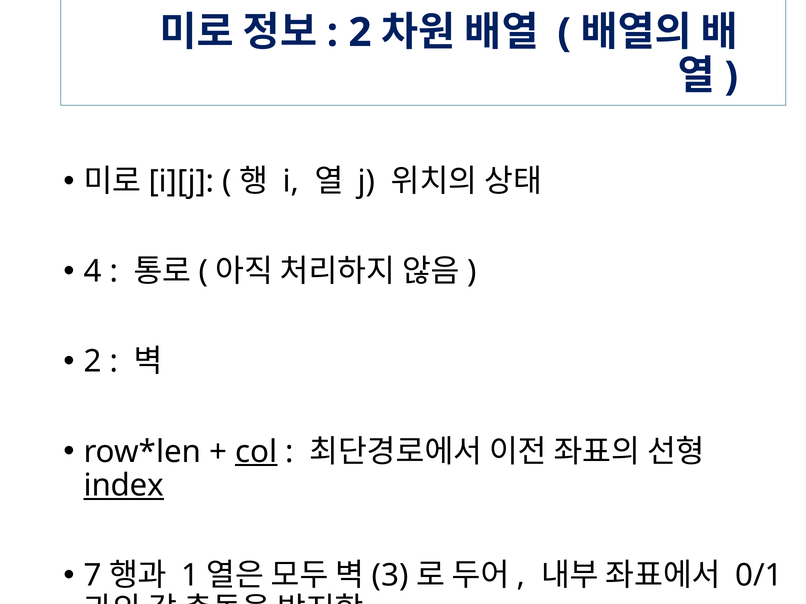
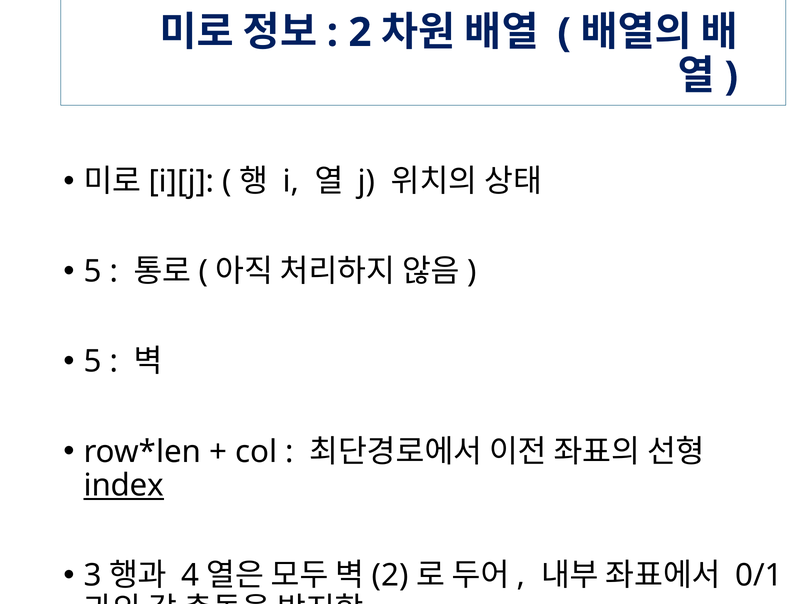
4: 4 -> 5 (93, 272)
2: 2 -> 5 (93, 362)
col underline: present -> none (256, 452)
7: 7 -> 3 (93, 576)
1: 1 -> 4 (190, 576)
3: 3 -> 2 (390, 576)
